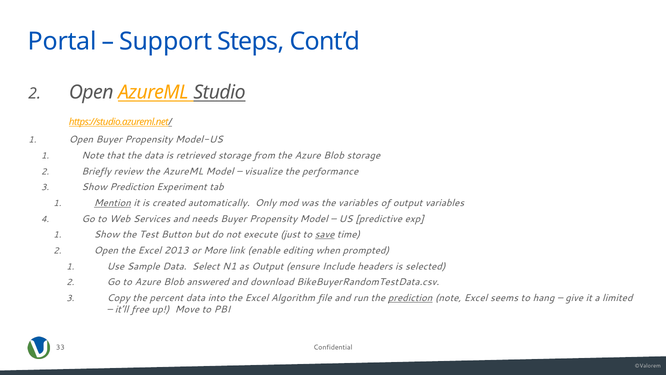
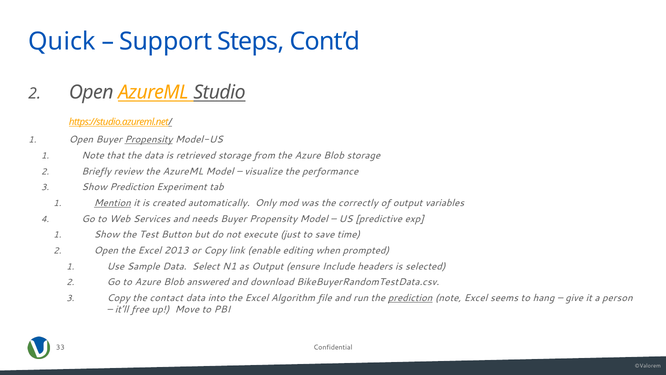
Portal: Portal -> Quick (62, 42)
Propensity underline: none -> present (149, 139)
the variables: variables -> correctly (358, 203)
save underline: present -> none (325, 234)
or More: More -> Copy (215, 250)
percent: percent -> contact (166, 298)
limited: limited -> person (617, 298)
